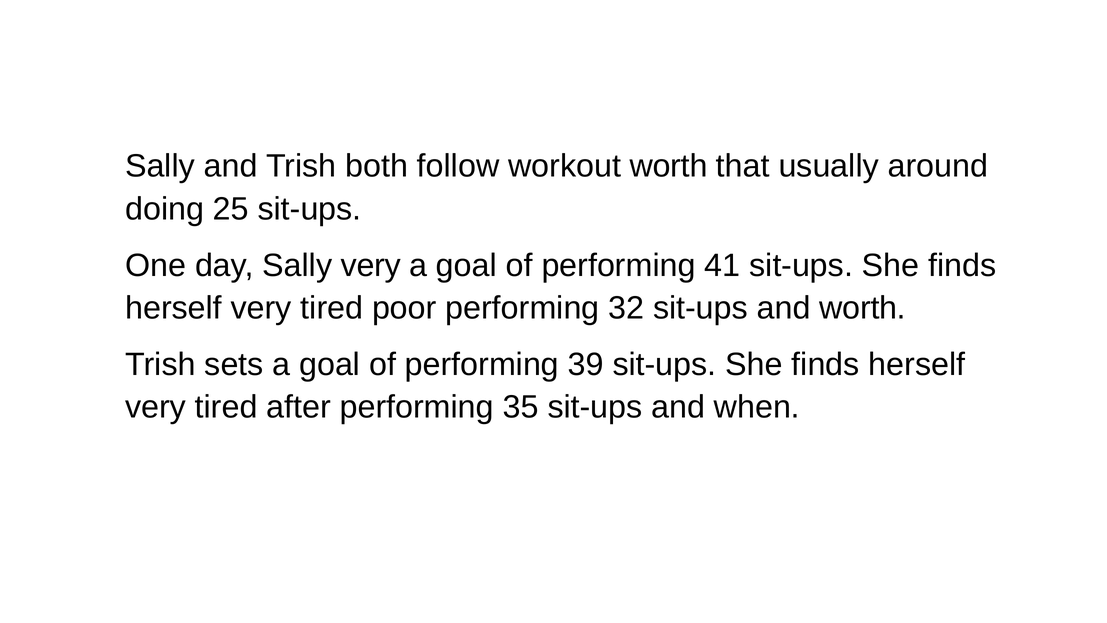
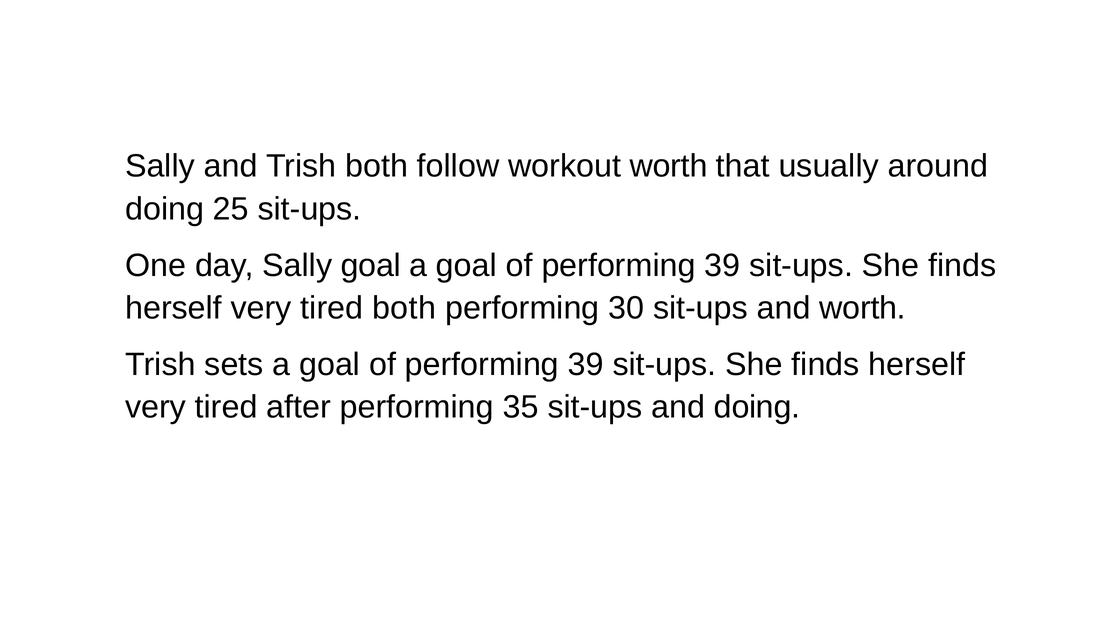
Sally very: very -> goal (371, 265)
41: 41 -> 39 (722, 265)
tired poor: poor -> both (404, 308)
32: 32 -> 30 (626, 308)
and when: when -> doing (757, 407)
